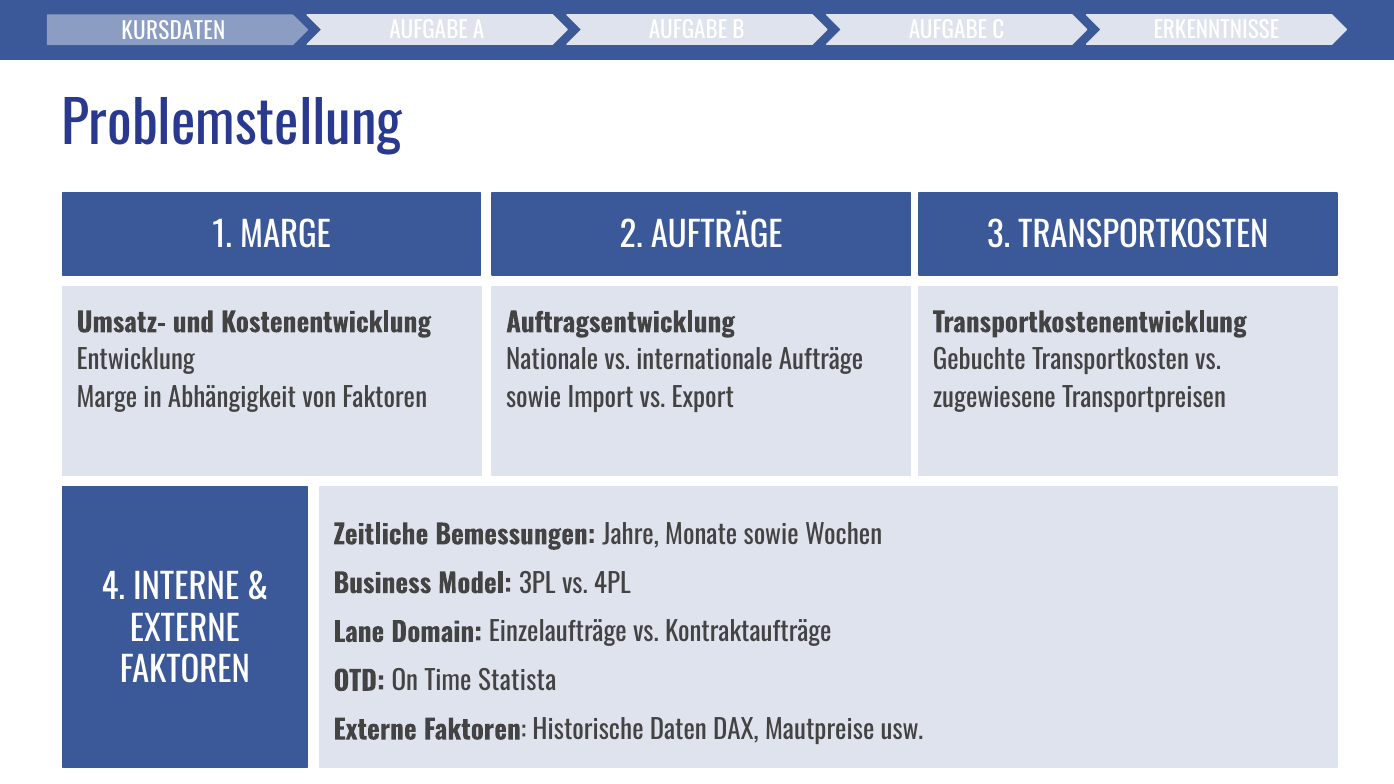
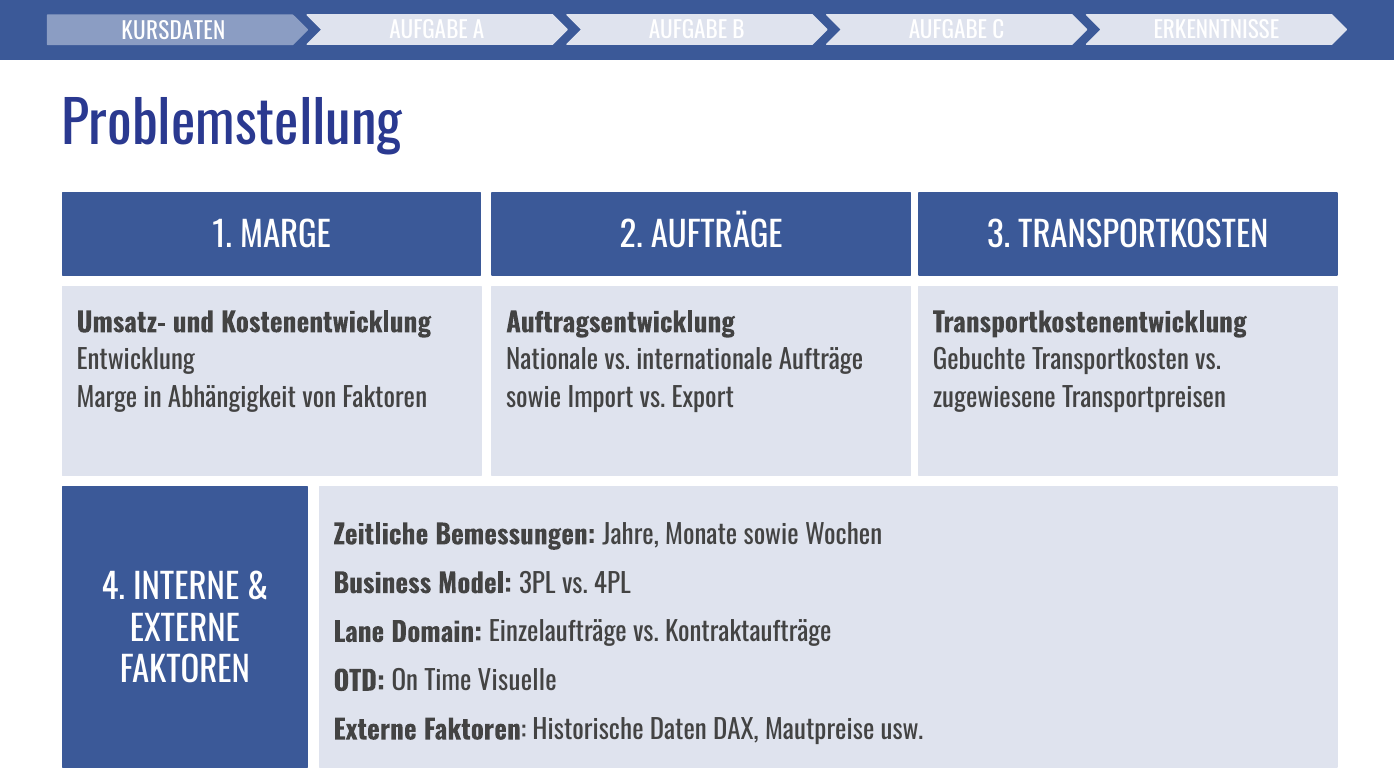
Statista: Statista -> Visuelle (517, 682)
